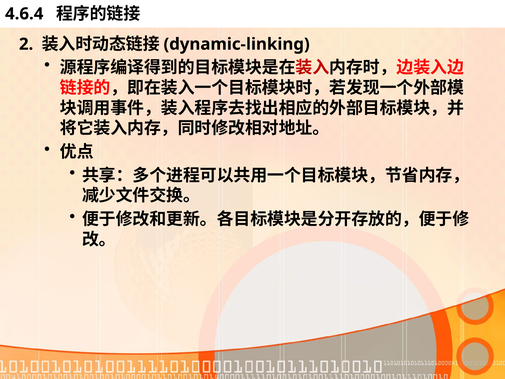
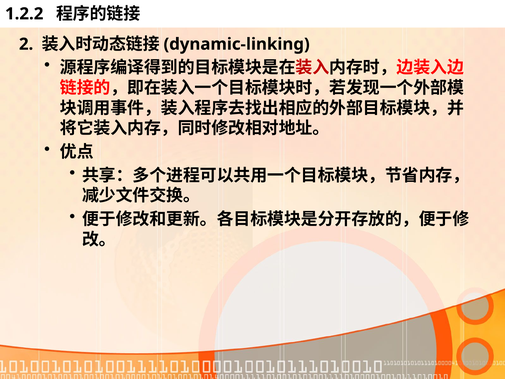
4.6.4: 4.6.4 -> 1.2.2 (24, 14)
